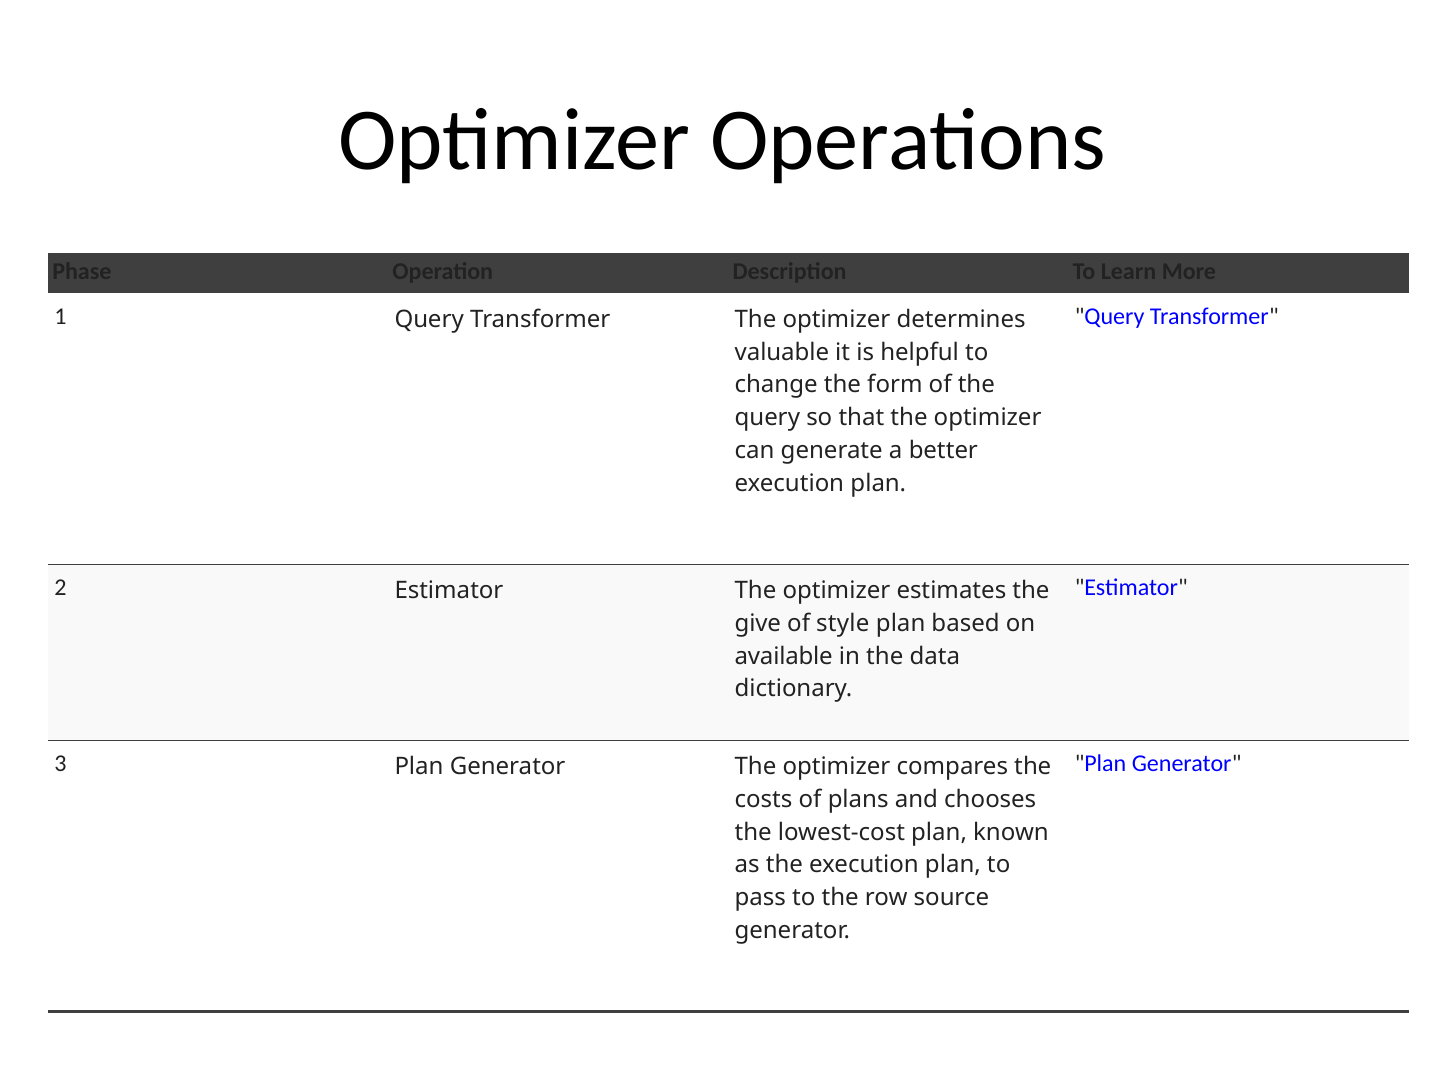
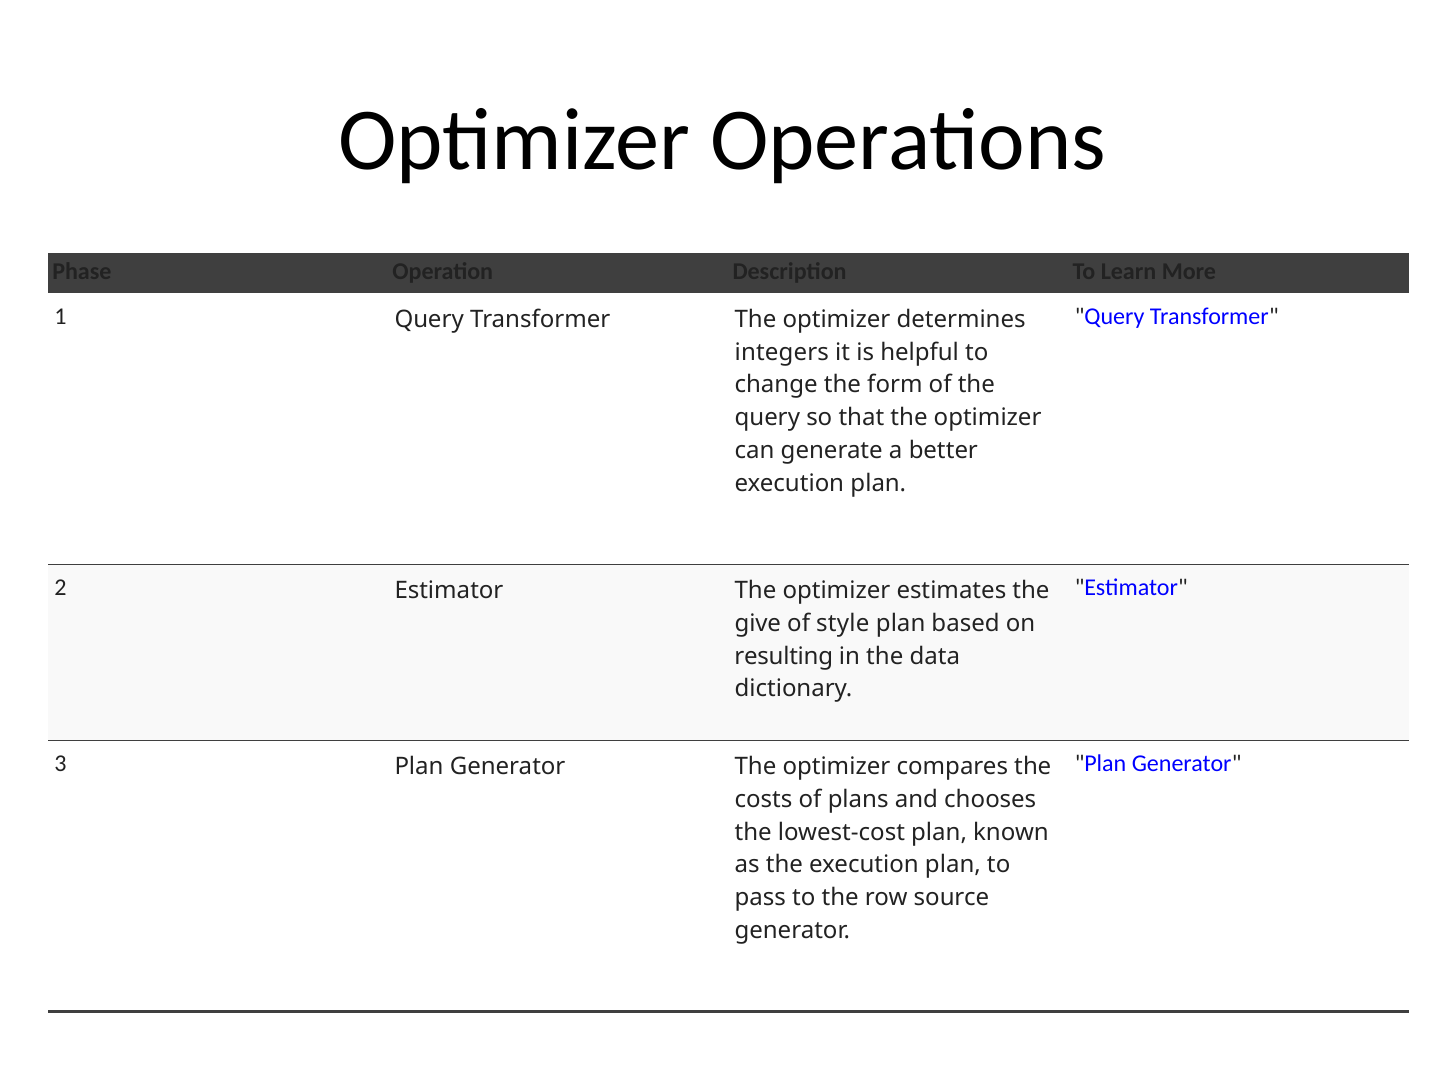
valuable: valuable -> integers (782, 352)
available: available -> resulting (784, 656)
